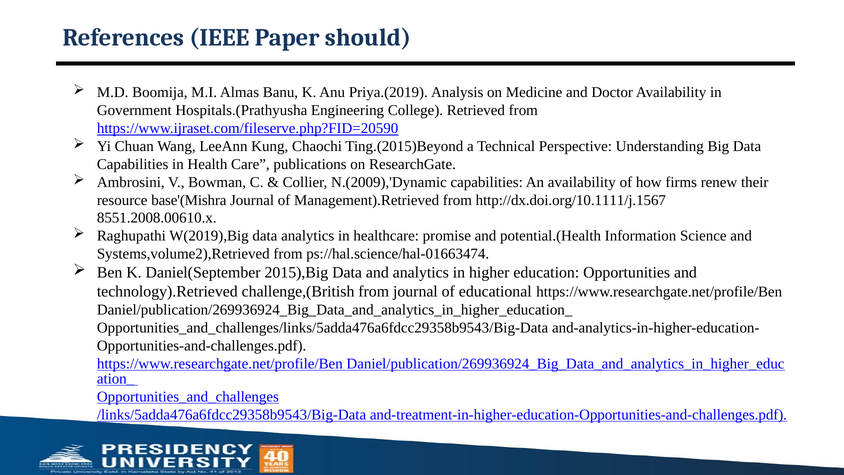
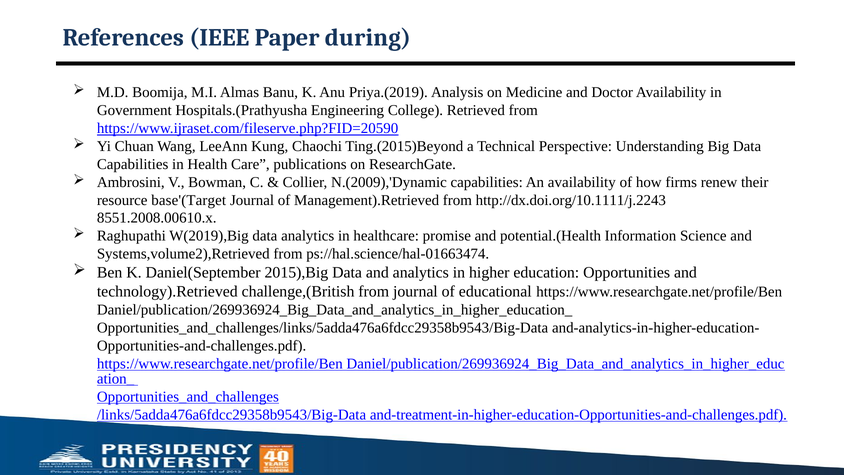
should: should -> during (368, 38)
base'(Mishra: base'(Mishra -> base'(Target (189, 200)
http://dx.doi.org/10.1111/j.1567: http://dx.doi.org/10.1111/j.1567 -> http://dx.doi.org/10.1111/j.2243 (571, 200)
